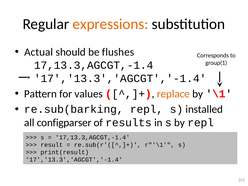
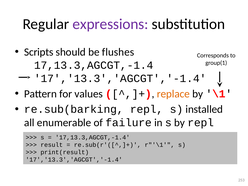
expressions colour: orange -> purple (110, 24)
Actual: Actual -> Scripts (39, 52)
configparser: configparser -> enumerable (64, 123)
results: results -> failure (129, 123)
